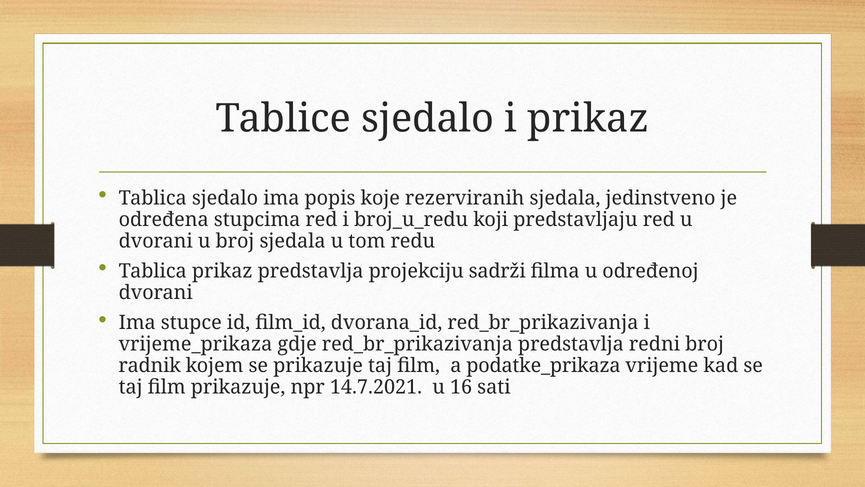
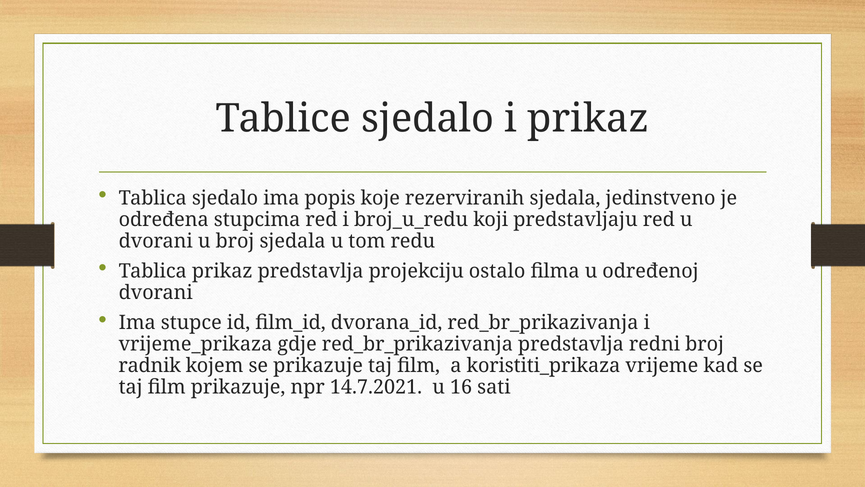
sadrži: sadrži -> ostalo (497, 271)
podatke_prikaza: podatke_prikaza -> koristiti_prikaza (543, 365)
